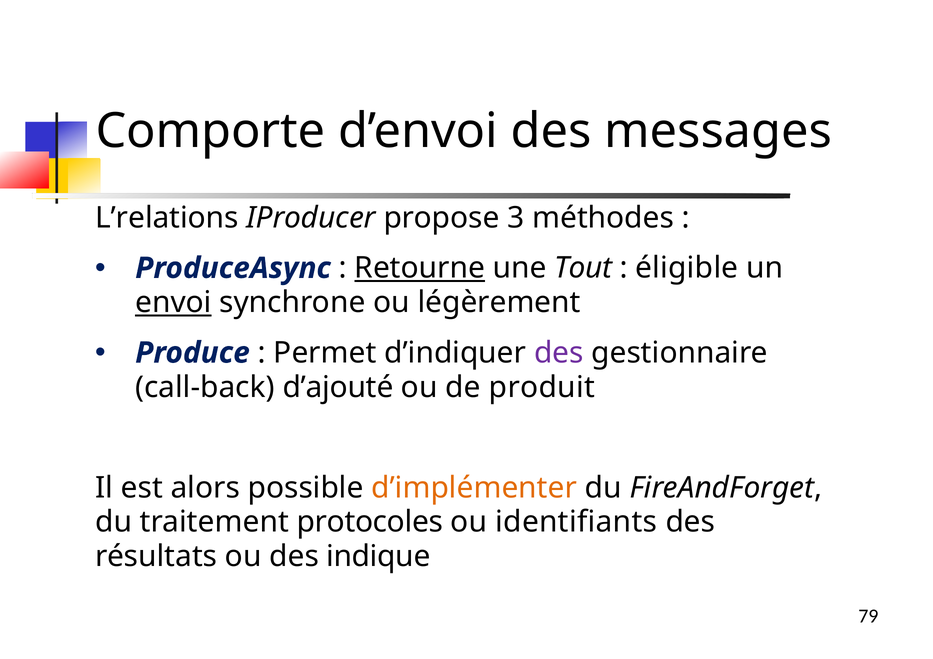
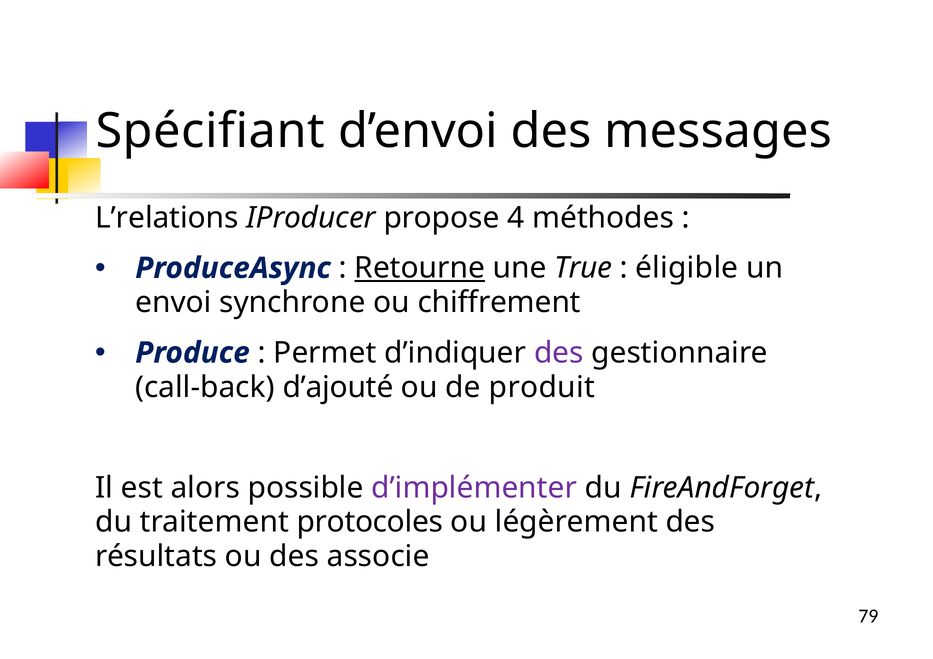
Comporte: Comporte -> Spécifiant (210, 131)
3: 3 -> 4 (516, 218)
Tout: Tout -> True (583, 268)
envoi underline: present -> none (173, 303)
légèrement: légèrement -> chiffrement (499, 303)
d’implémenter colour: orange -> purple (474, 488)
identifiants: identifiants -> légèrement (576, 523)
indique: indique -> associe (378, 557)
